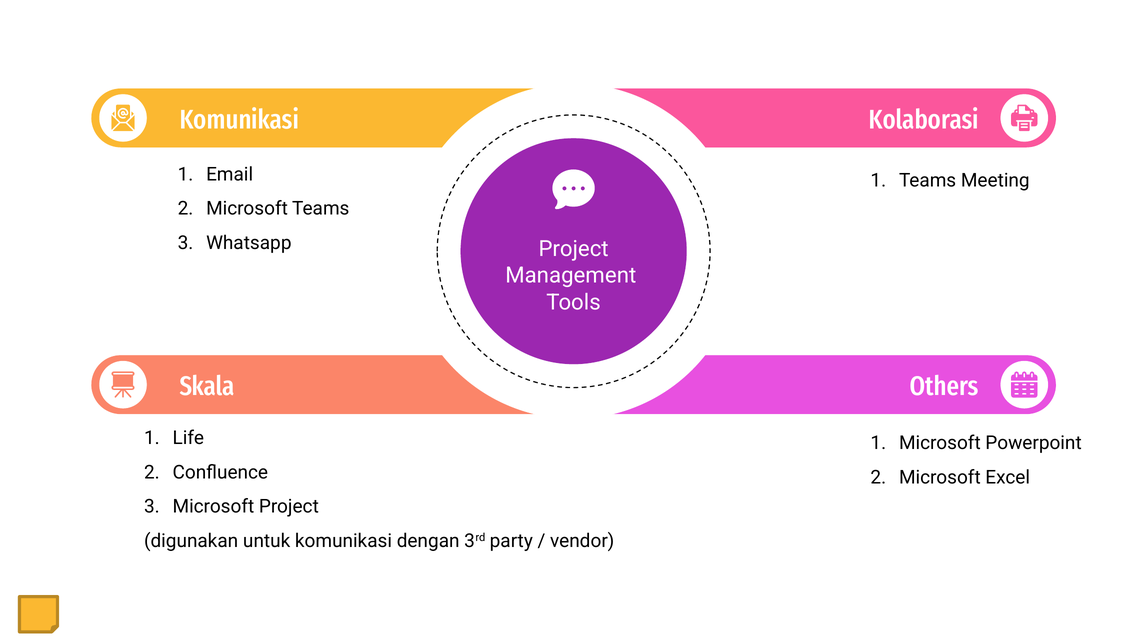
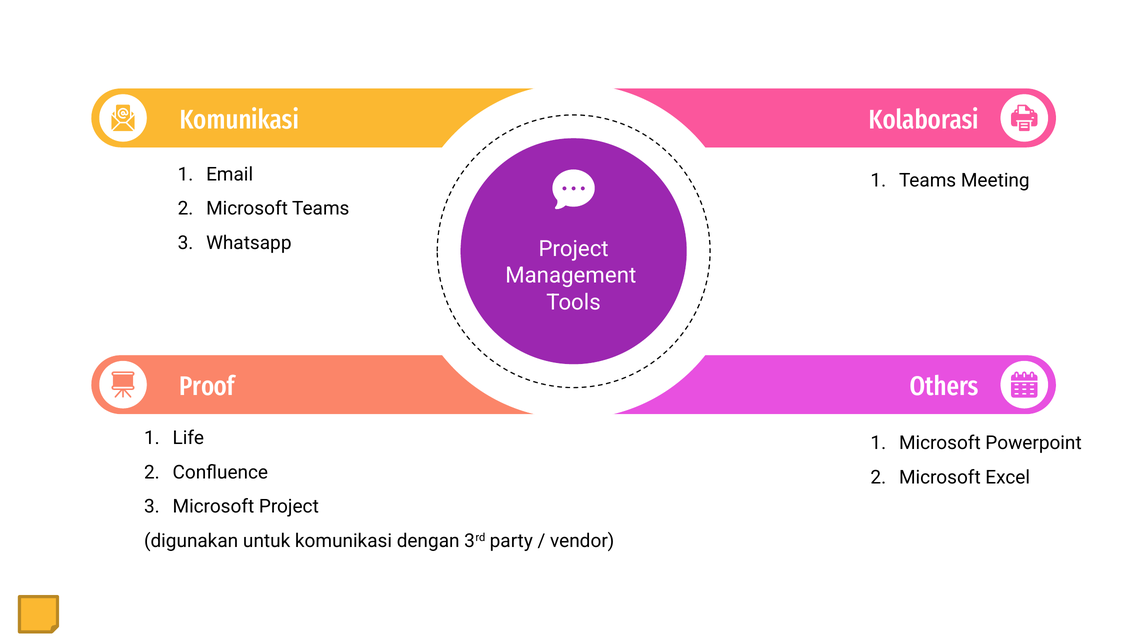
Skala: Skala -> Proof (207, 387)
